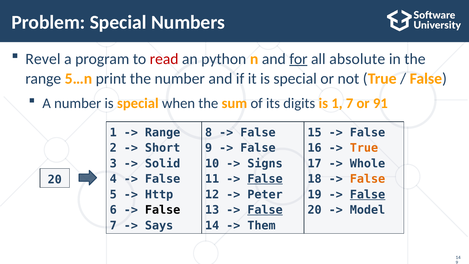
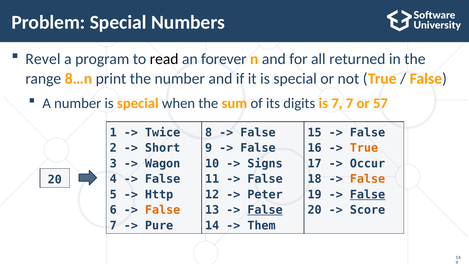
read colour: red -> black (164, 59)
python: python -> forever (224, 59)
for underline: present -> none (298, 59)
absolute: absolute -> returned (357, 59)
5…n: 5…n -> 8…n (78, 78)
is 1: 1 -> 7 (337, 103)
91: 91 -> 57 (380, 103)
Range: Range -> Twice (163, 133)
Solid: Solid -> Wagon (163, 163)
Whole: Whole -> Occur (368, 163)
False underline: present -> none (265, 179)
False colour: black -> orange (163, 210)
Model: Model -> Score (368, 210)
Says: Says -> Pure (159, 225)
